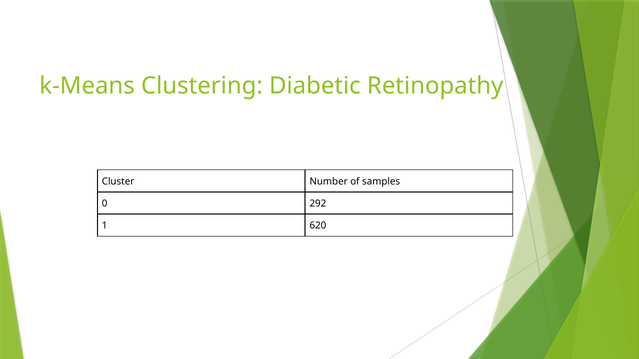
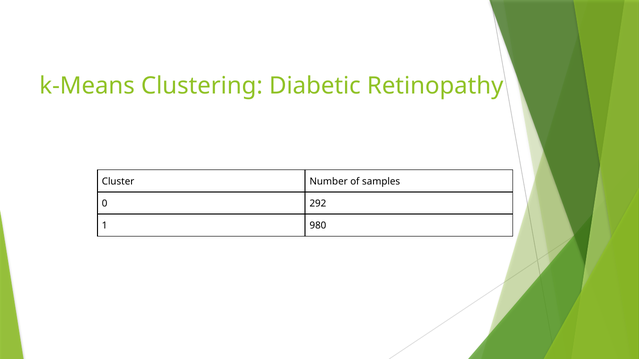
620: 620 -> 980 (318, 226)
